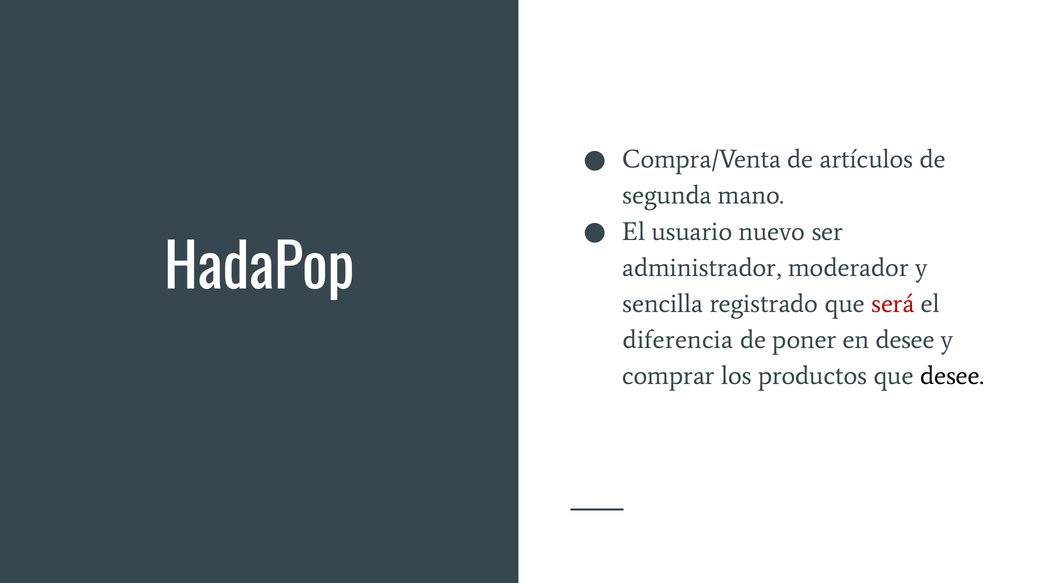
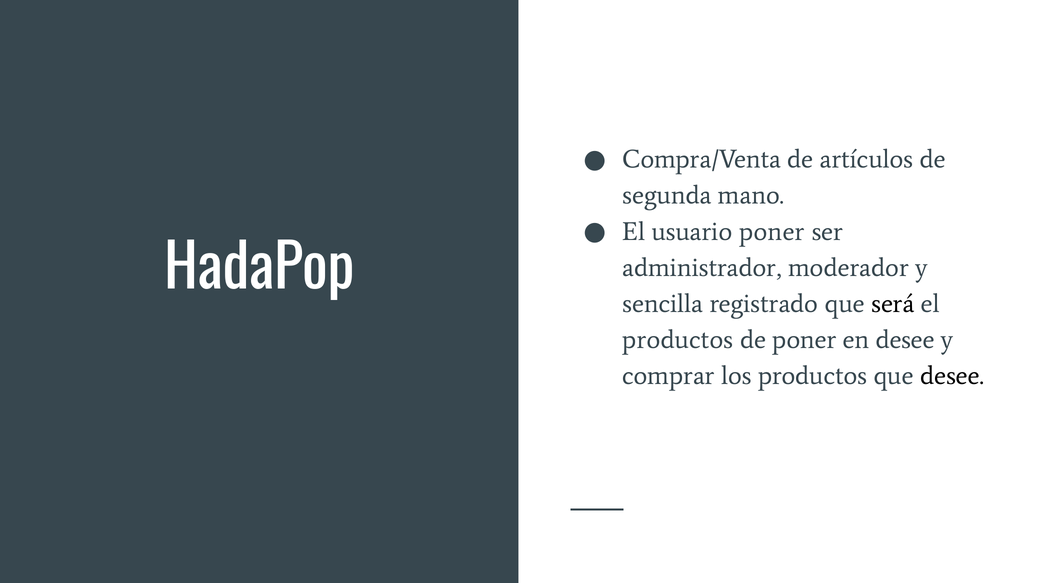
usuario nuevo: nuevo -> poner (772, 232)
será colour: red -> black (893, 304)
diferencia: diferencia -> productos (678, 340)
